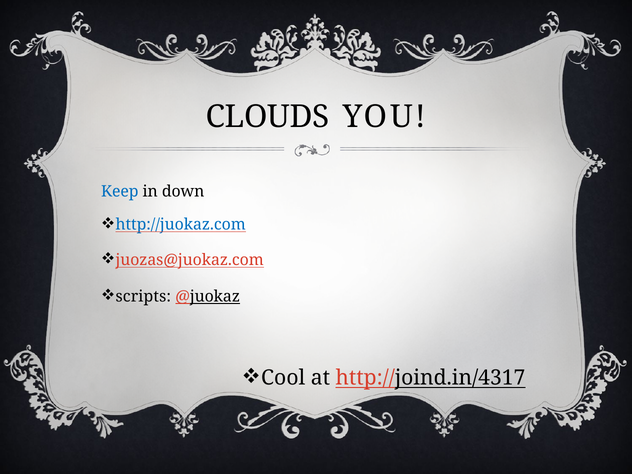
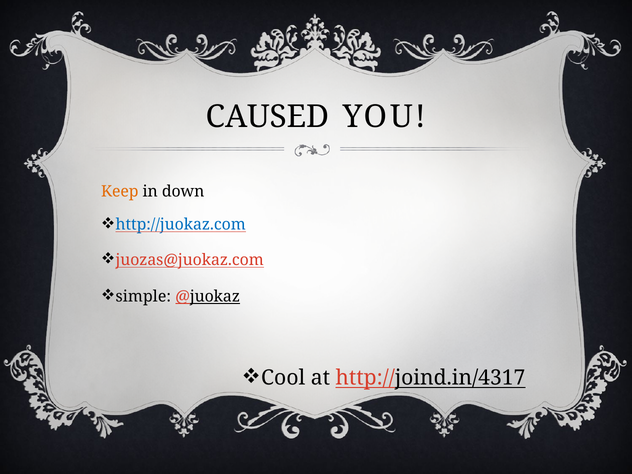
CLOUDS: CLOUDS -> CAUSED (268, 117)
Keep colour: blue -> orange (120, 192)
scripts: scripts -> simple (143, 296)
